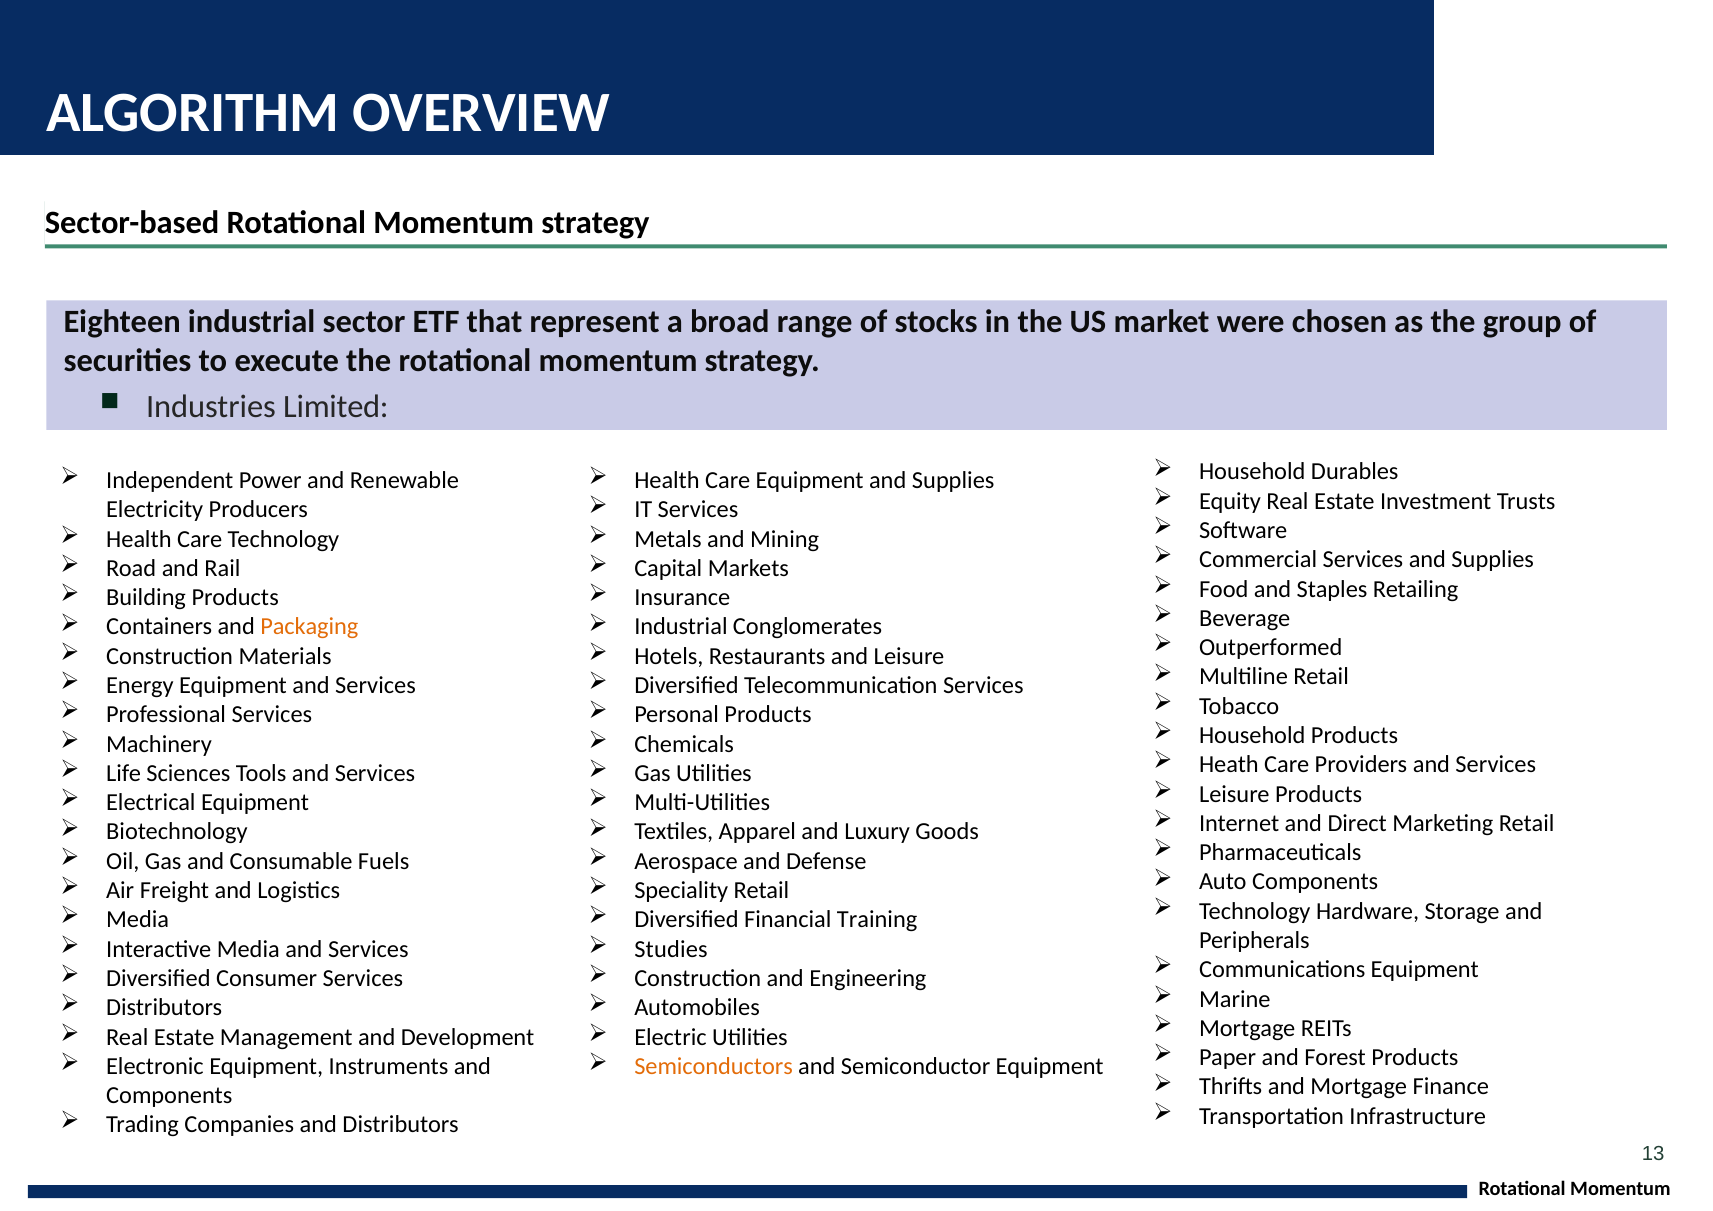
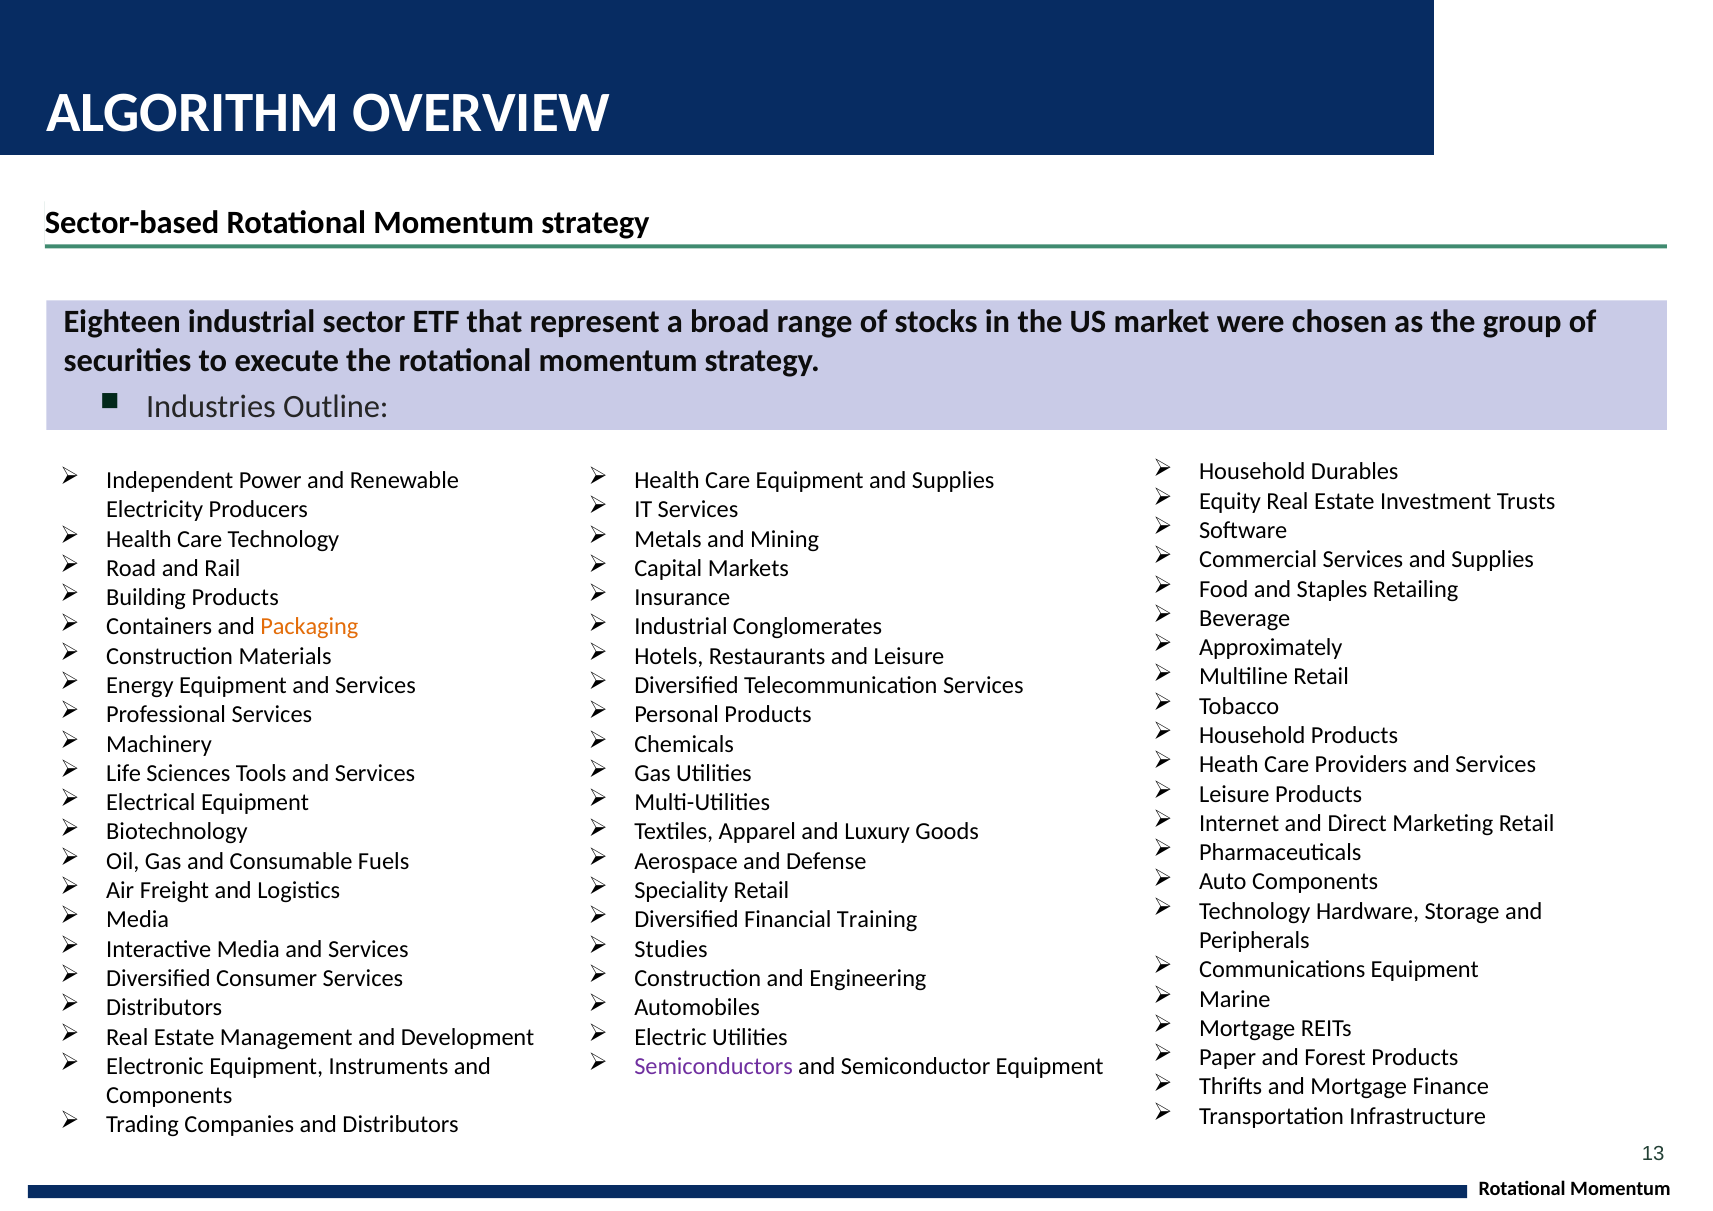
Limited: Limited -> Outline (336, 407)
Outperformed: Outperformed -> Approximately (1271, 648)
Semiconductors colour: orange -> purple (714, 1066)
